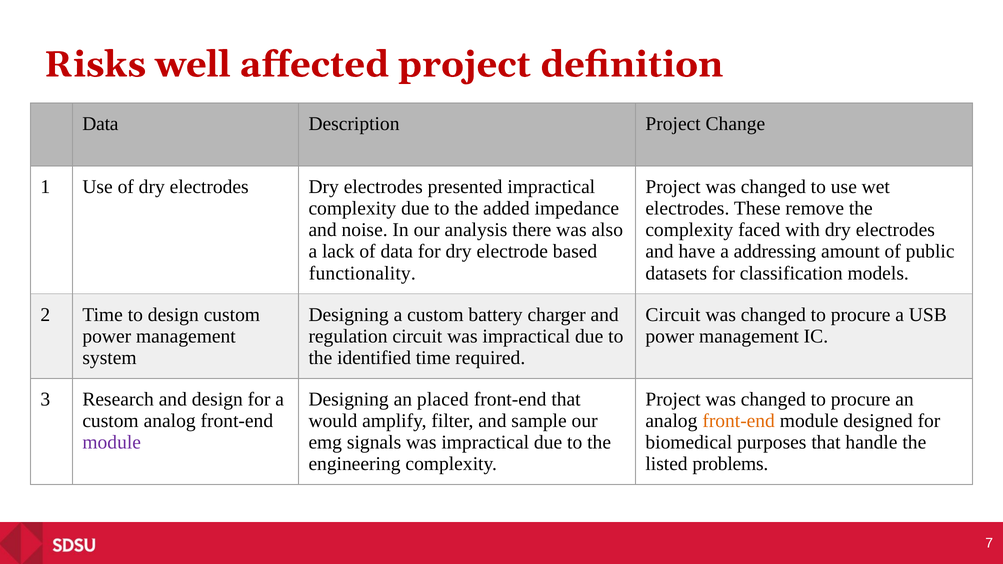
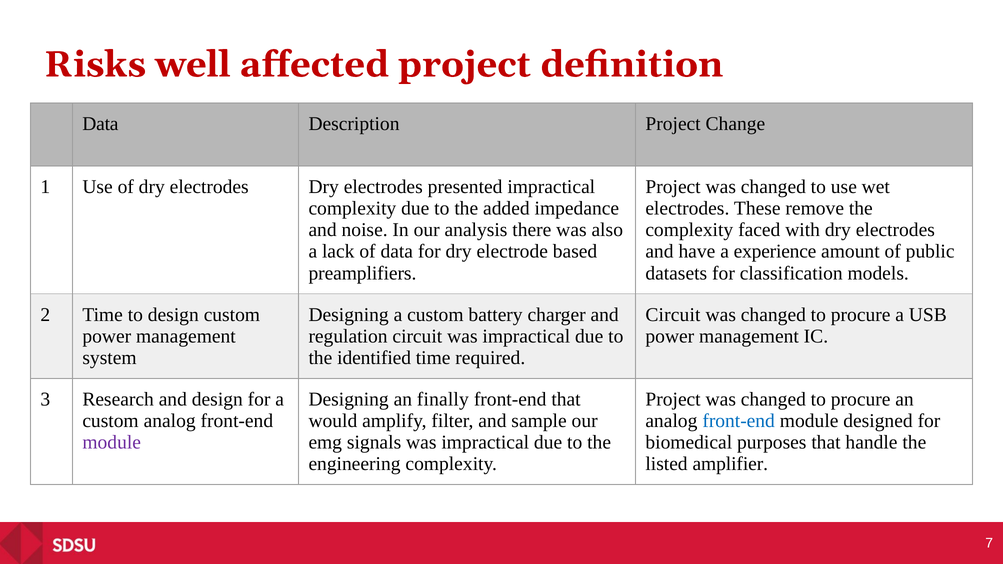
addressing: addressing -> experience (775, 252)
functionality: functionality -> preamplifiers (362, 273)
placed: placed -> finally (443, 399)
front-end colour: orange -> blue (739, 421)
problems: problems -> amplifier (730, 464)
